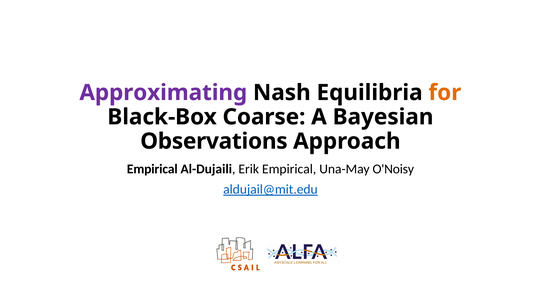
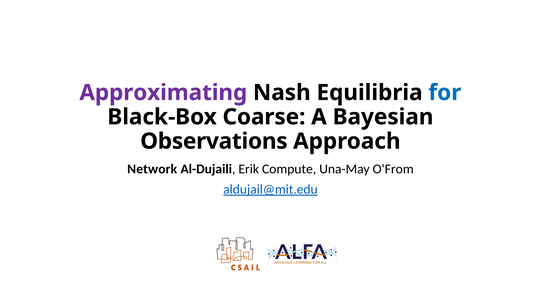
for colour: orange -> blue (445, 93)
Empirical: Empirical -> Network (152, 169)
Erik Empirical: Empirical -> Compute (289, 169)
O'Noisy: O'Noisy -> O'From (393, 169)
